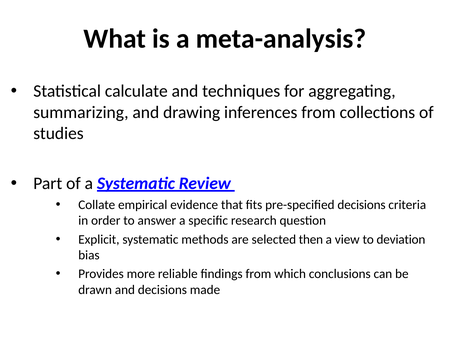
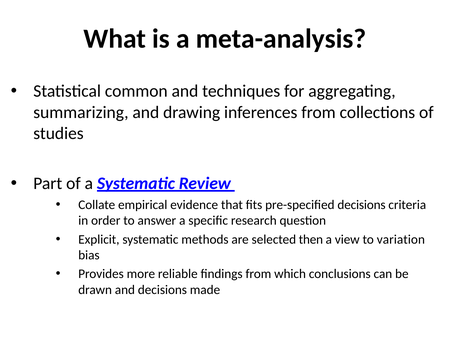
calculate: calculate -> common (136, 91)
deviation: deviation -> variation (401, 239)
